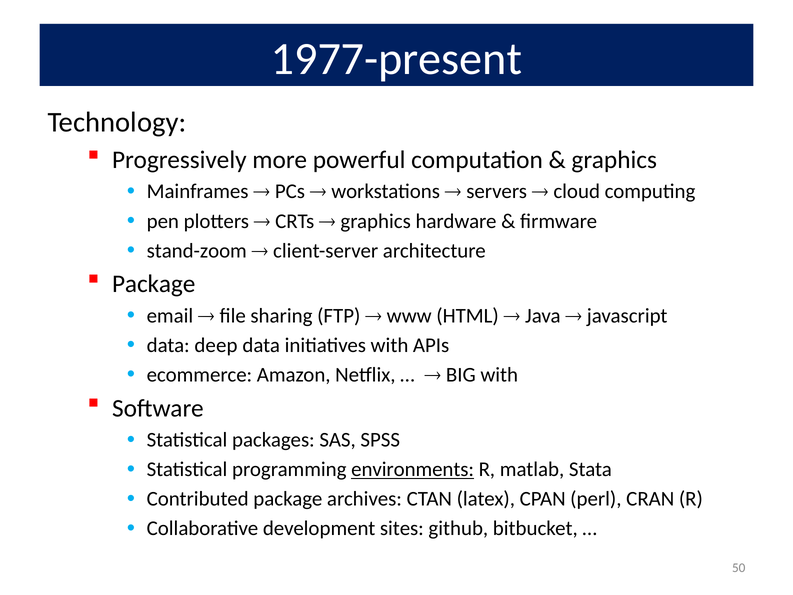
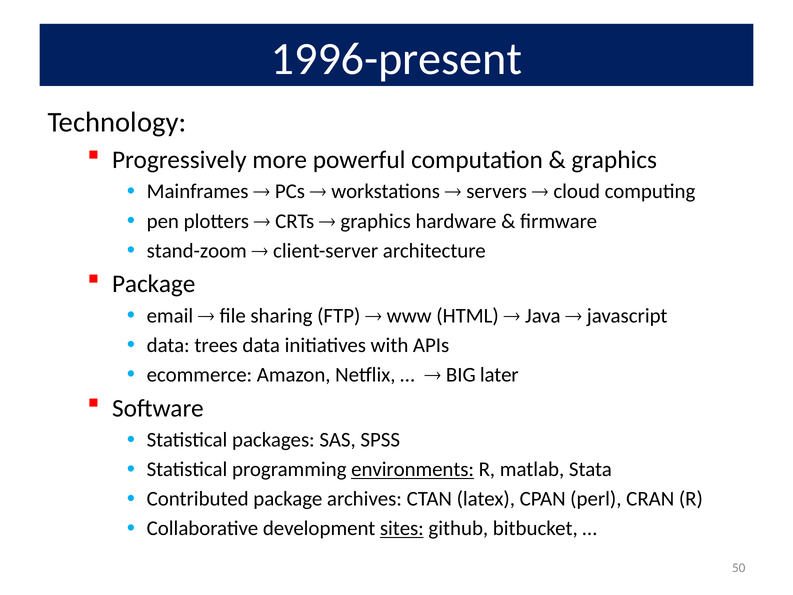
1977-present: 1977-present -> 1996-present (396, 59)
deep: deep -> trees (216, 345)
BIG with: with -> later (499, 375)
sites underline: none -> present (402, 528)
